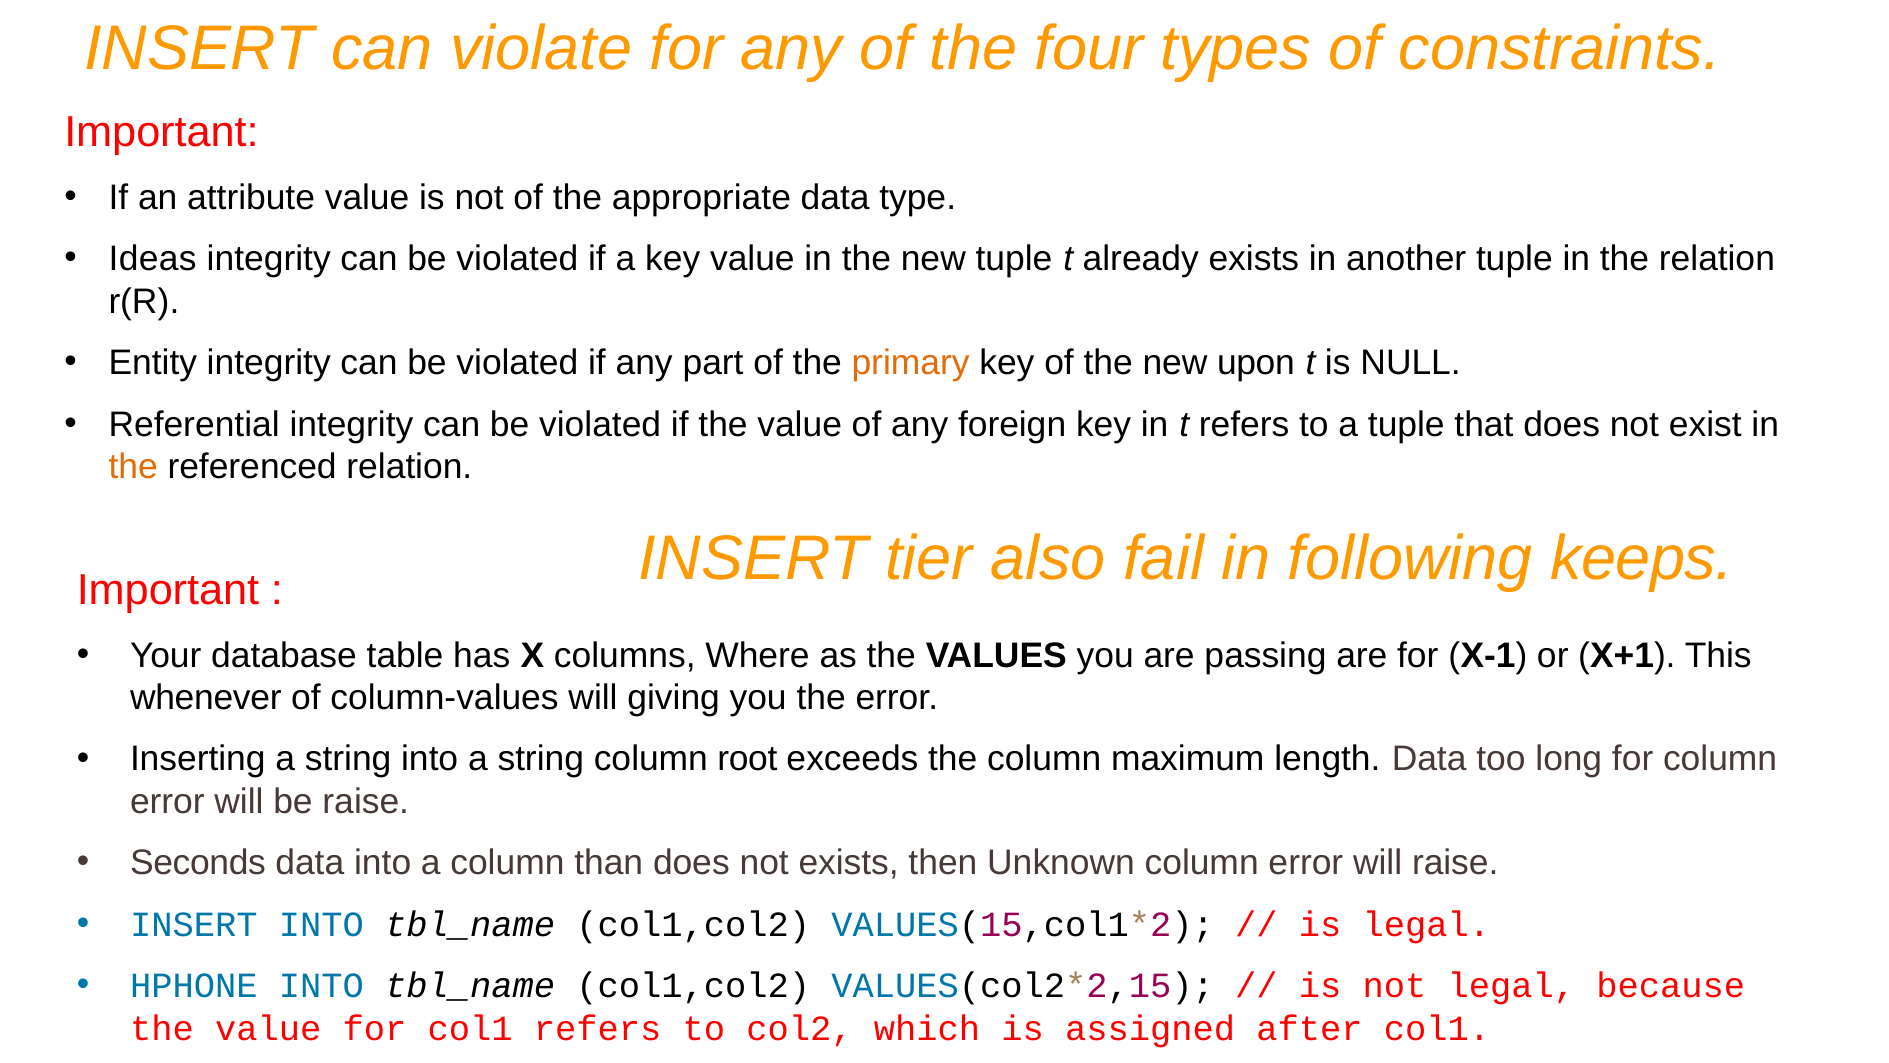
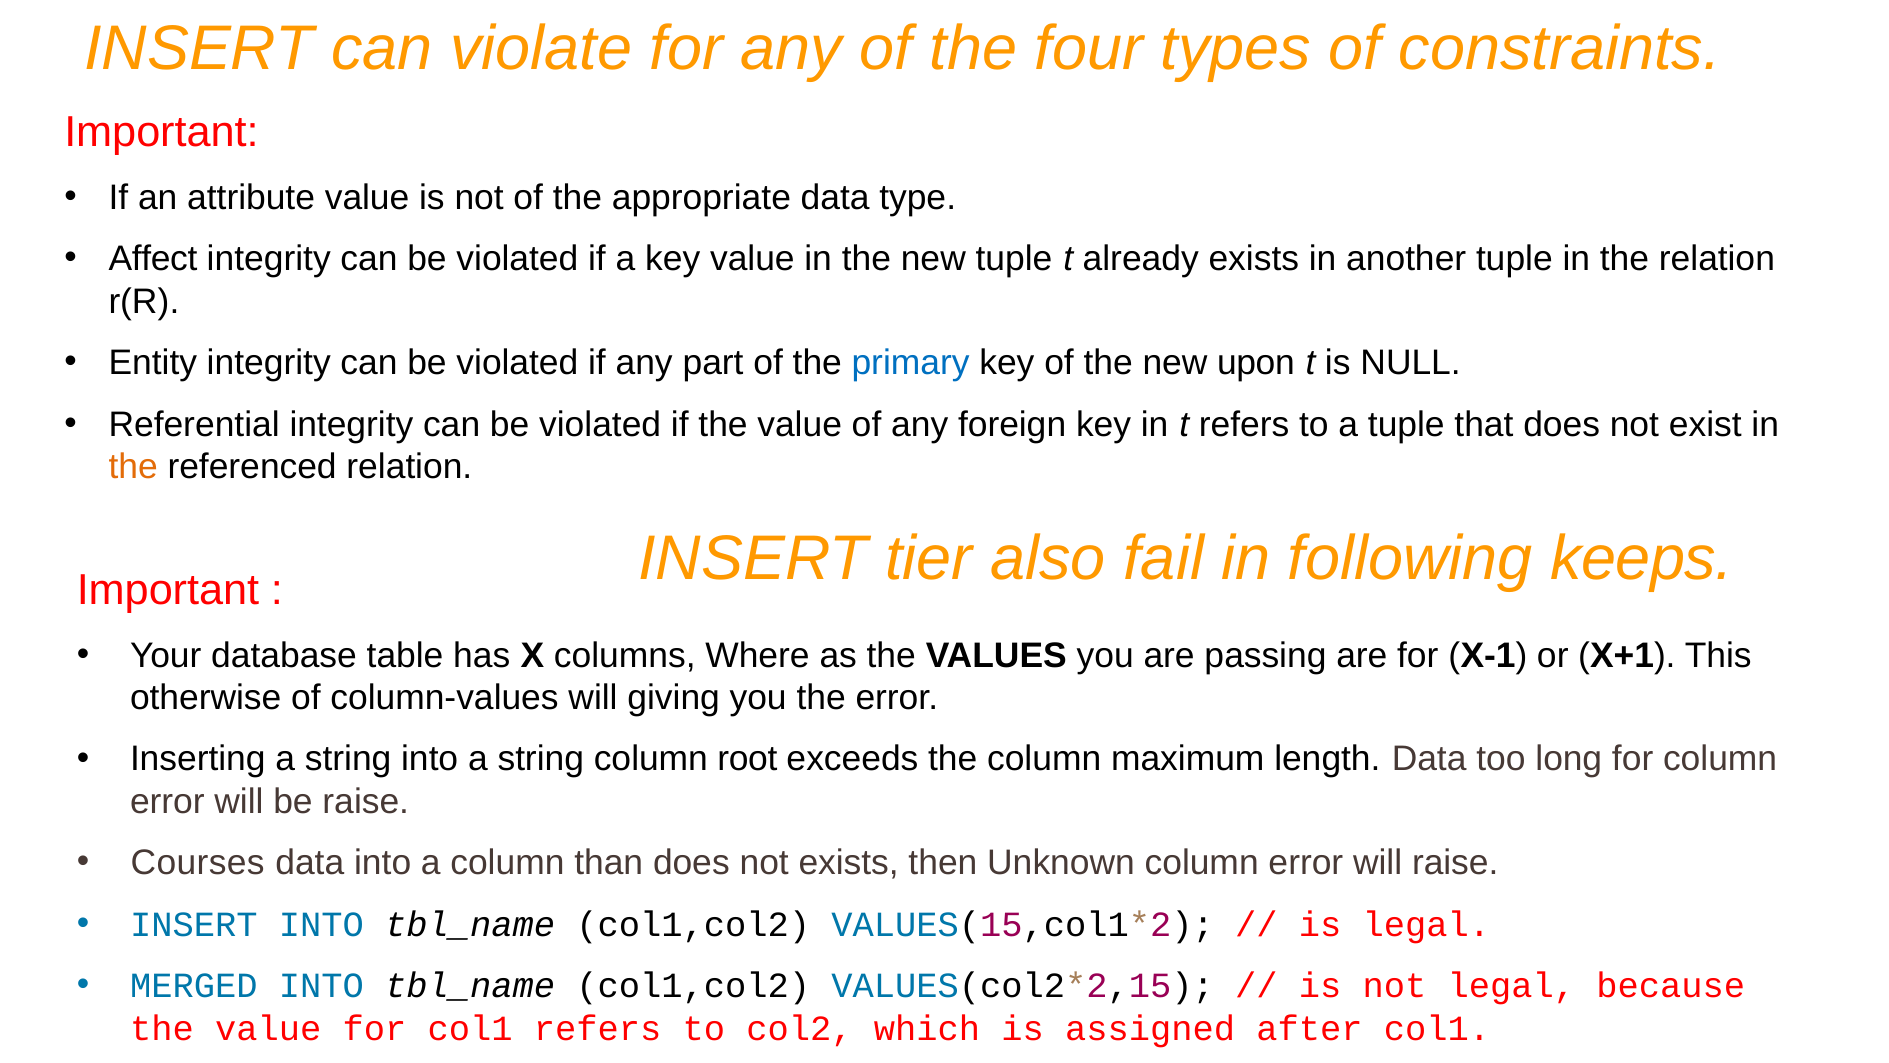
Ideas: Ideas -> Affect (153, 259)
primary colour: orange -> blue (911, 363)
whenever: whenever -> otherwise (206, 698)
Seconds: Seconds -> Courses (198, 863)
HPHONE: HPHONE -> MERGED (194, 985)
